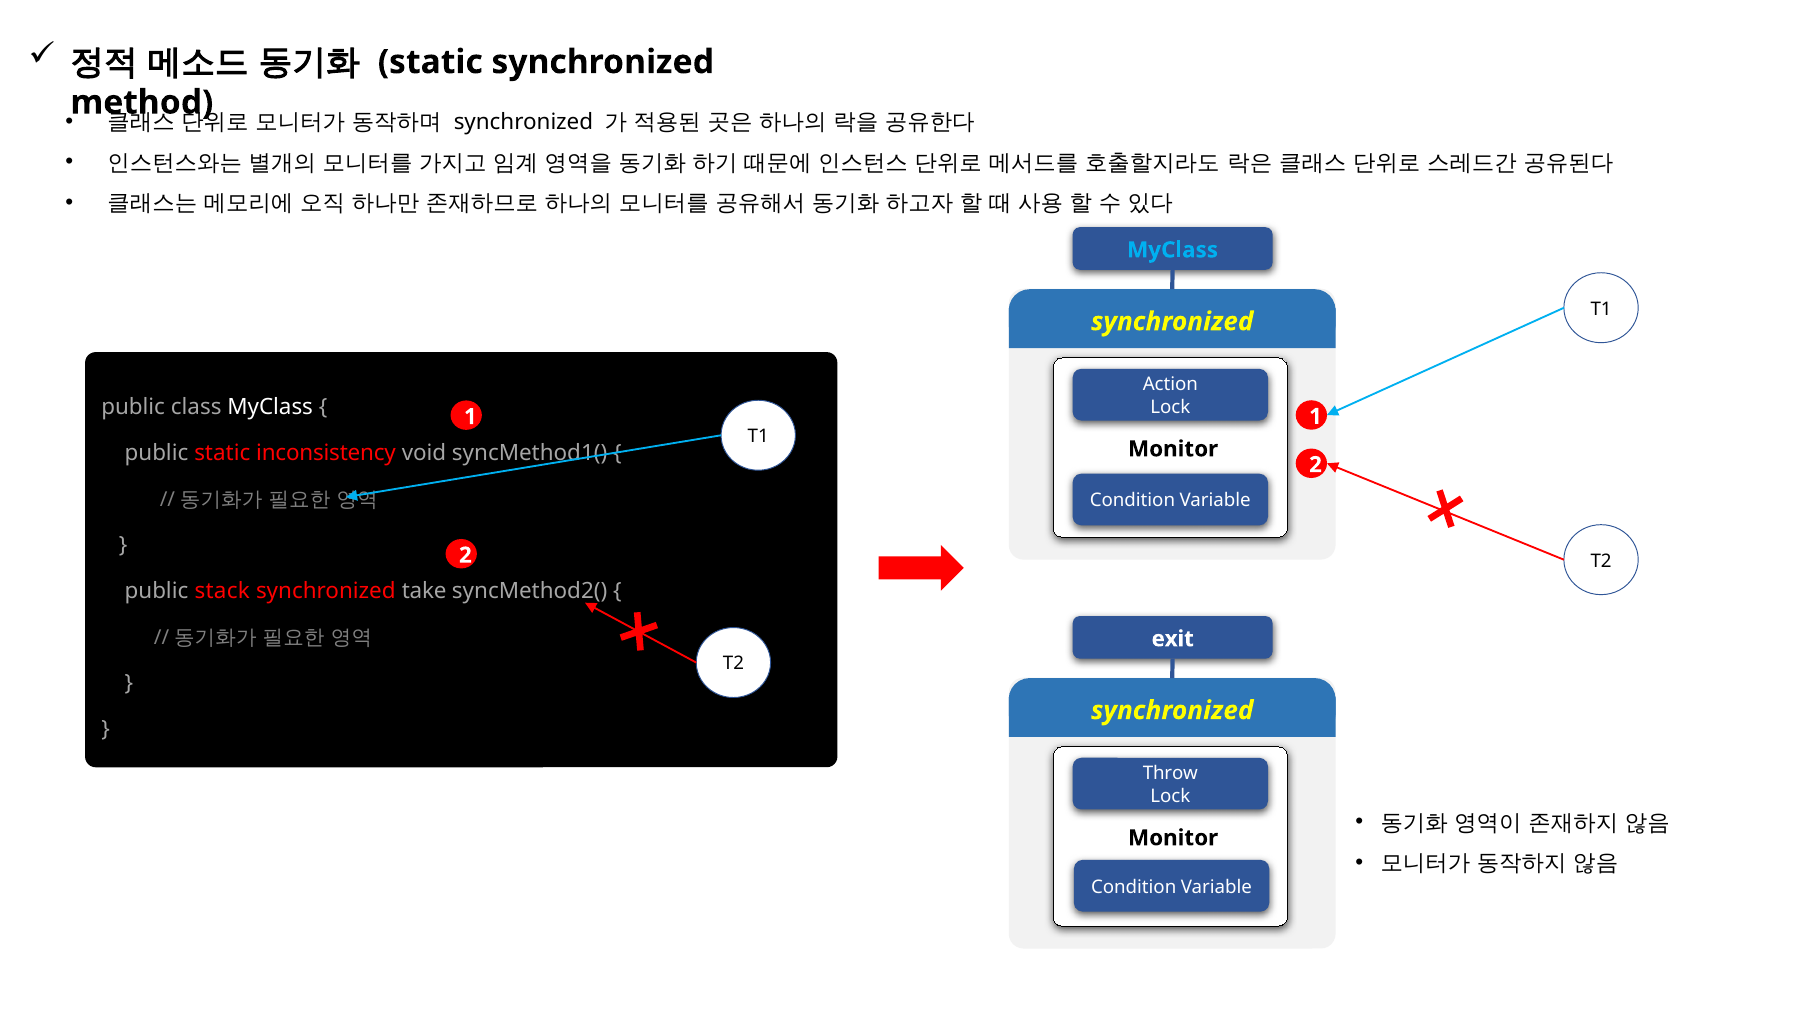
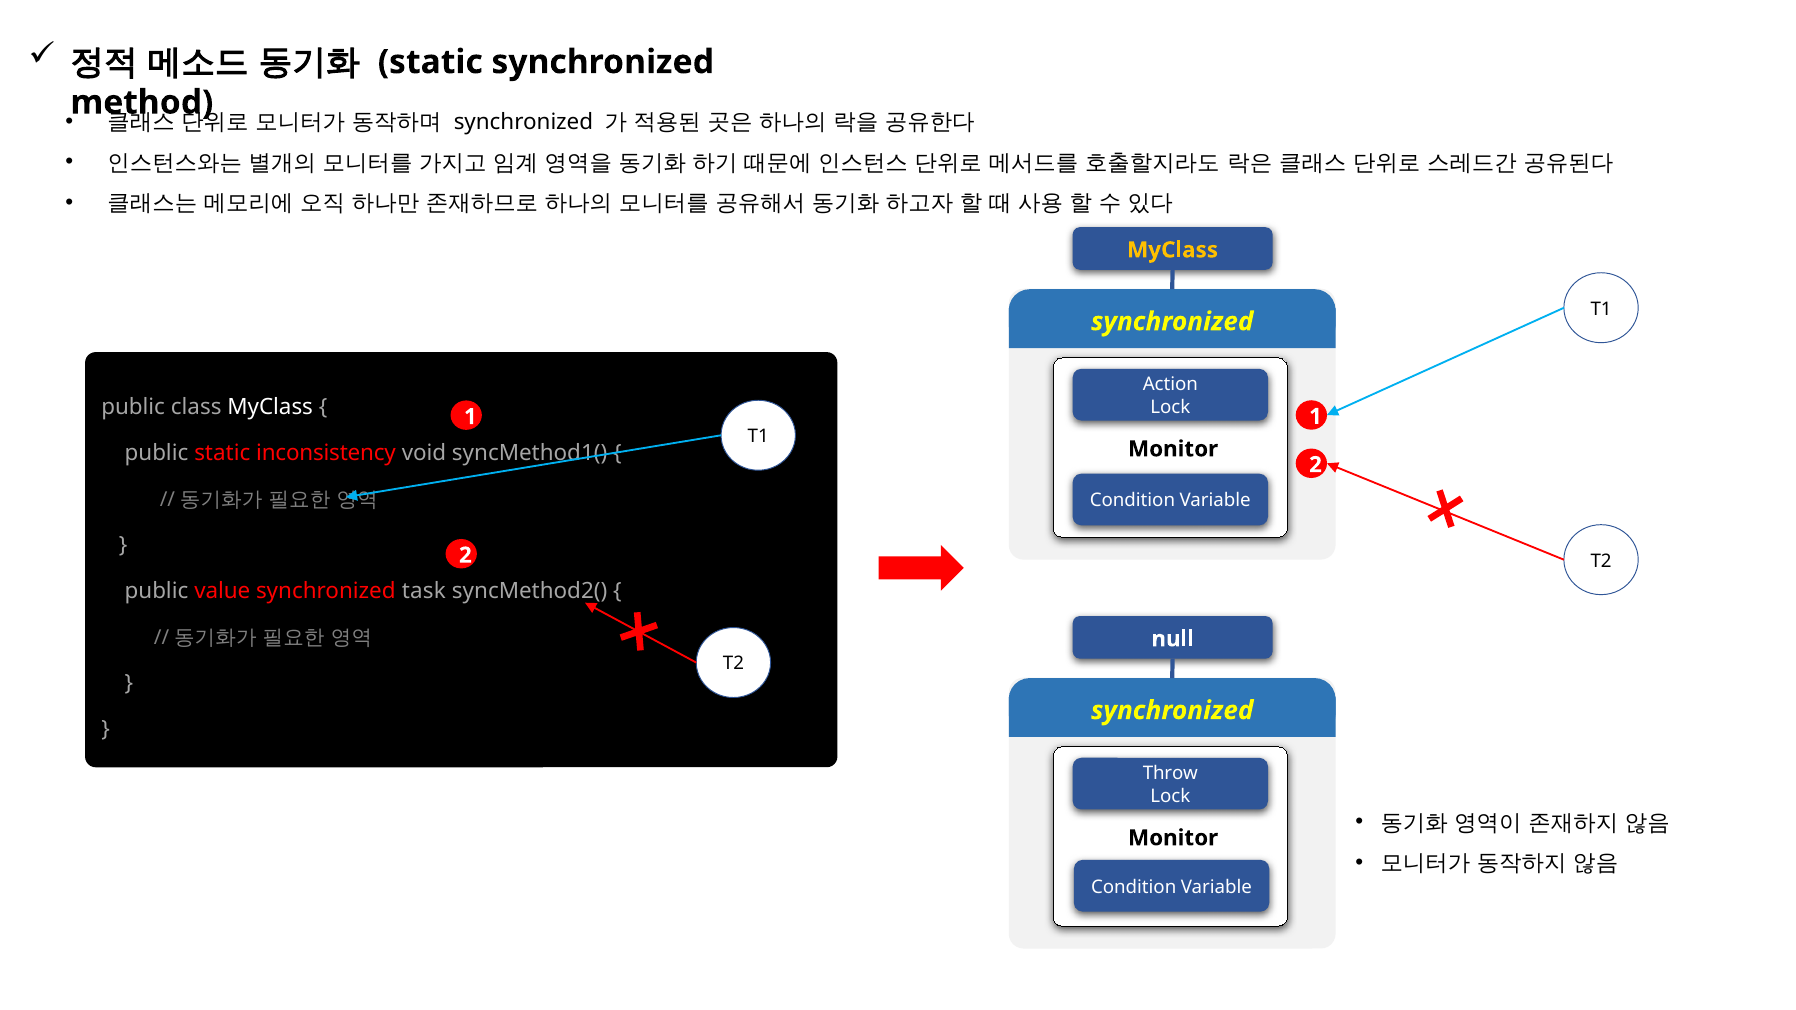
MyClass colour: light blue -> yellow (1173, 250)
stack: stack -> value (222, 591)
take: take -> task (424, 591)
exit: exit -> null (1173, 639)
